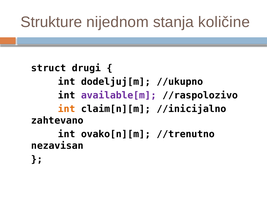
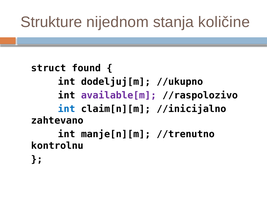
drugi: drugi -> found (86, 68)
int colour: orange -> blue (67, 109)
ovako[n][m: ovako[n][m -> manje[n][m (116, 134)
nezavisan: nezavisan -> kontrolnu (57, 146)
